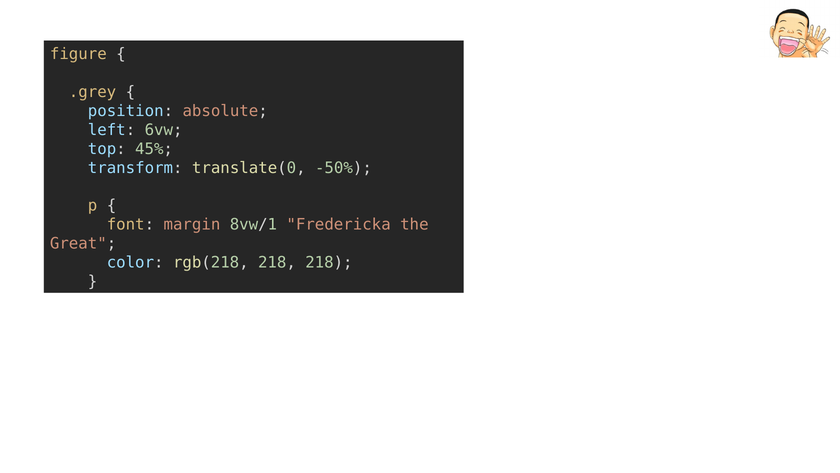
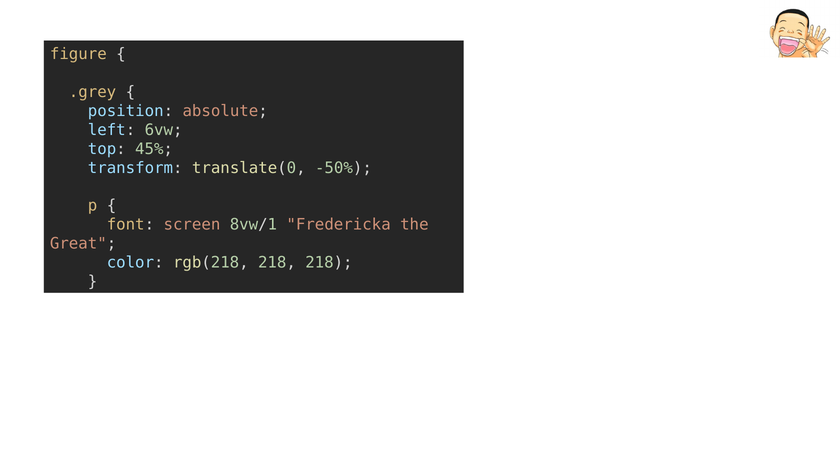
margin: margin -> screen (192, 224)
